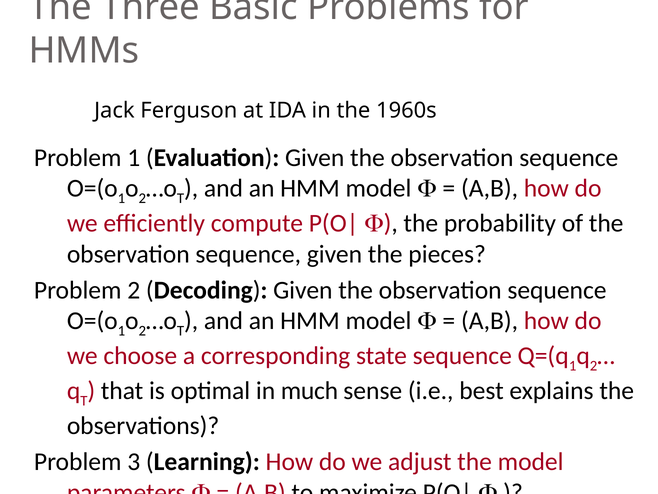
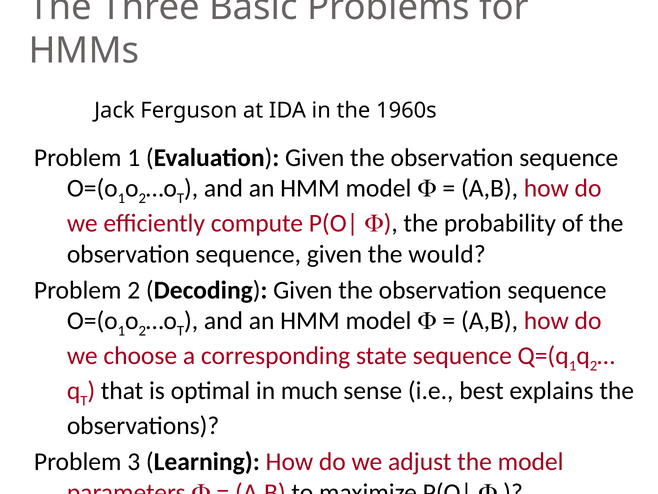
pieces: pieces -> would (447, 254)
